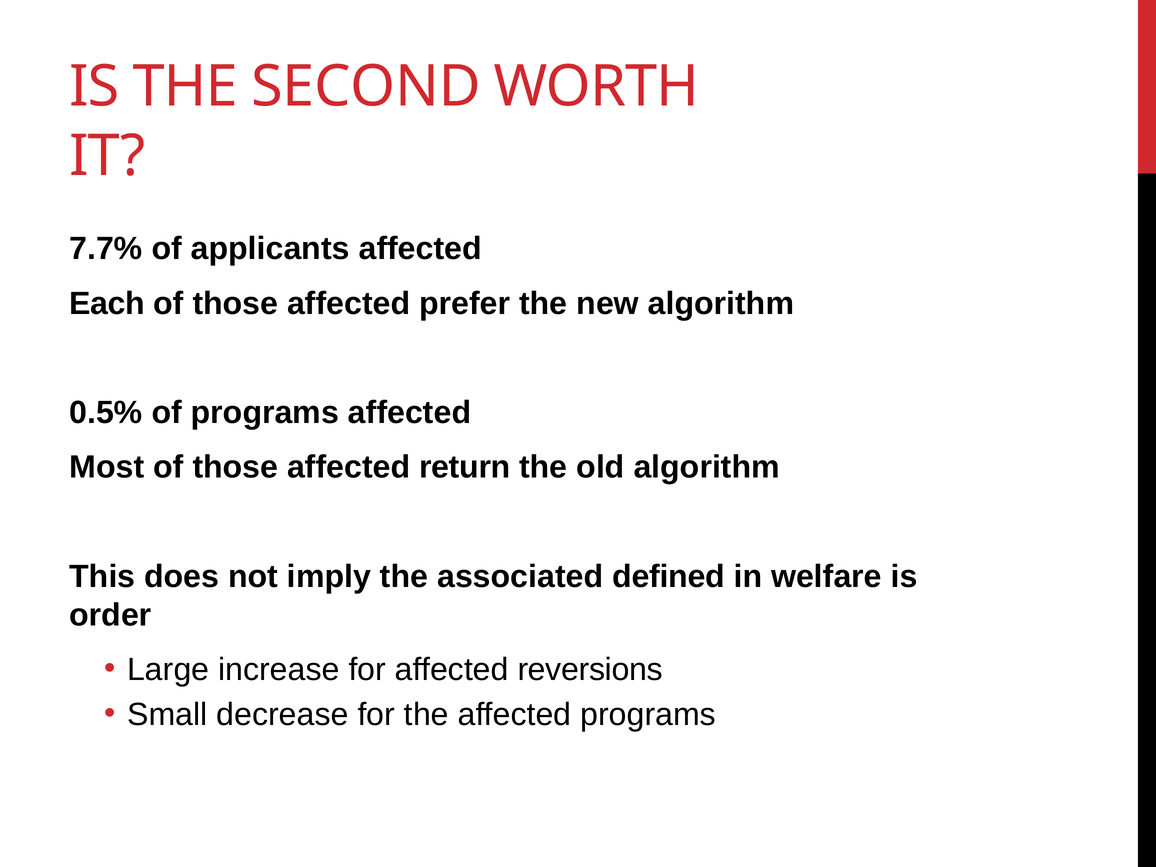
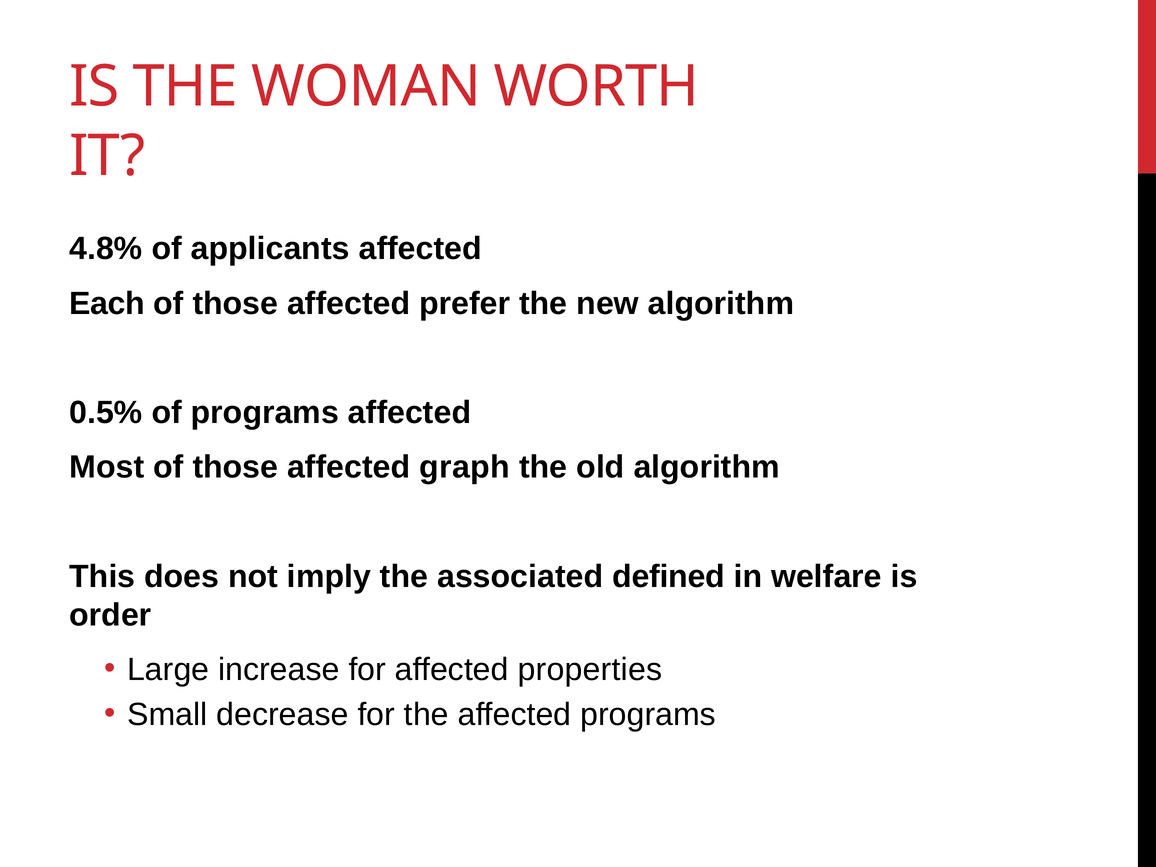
SECOND: SECOND -> WOMAN (366, 87)
7.7%: 7.7% -> 4.8% (106, 249)
return: return -> graph (465, 467)
reversions: reversions -> properties (590, 670)
